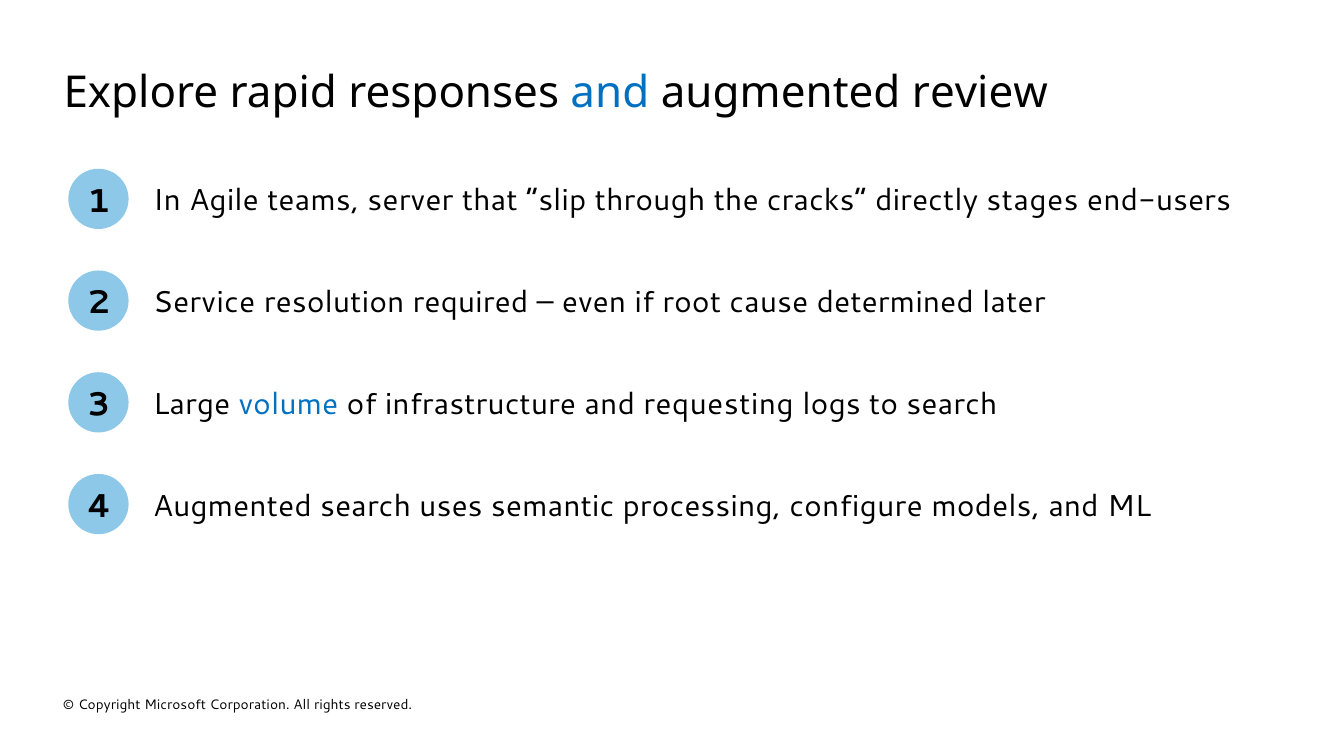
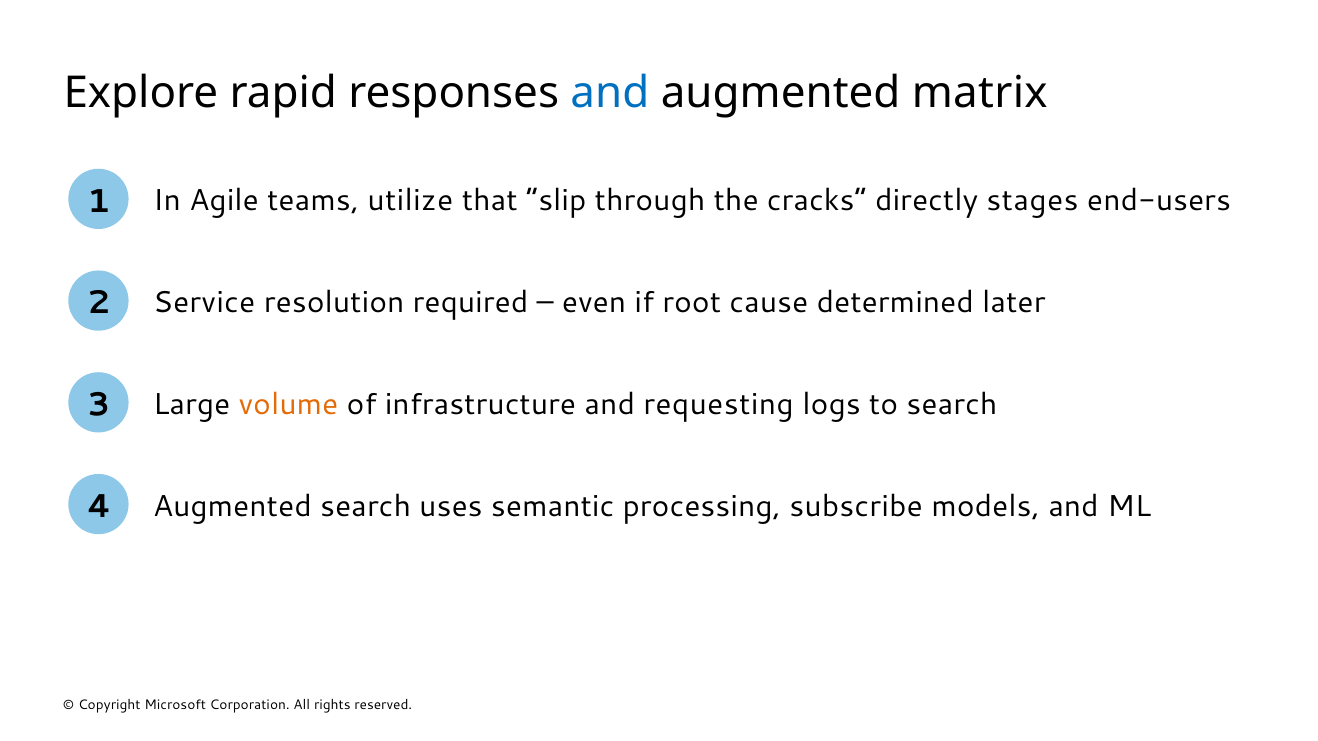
review: review -> matrix (980, 93)
server: server -> utilize (410, 201)
volume colour: blue -> orange (289, 405)
configure: configure -> subscribe (856, 506)
